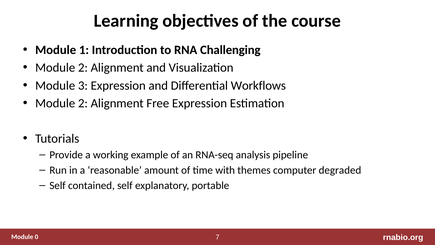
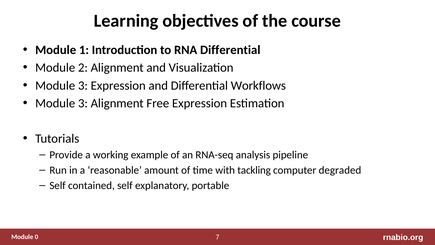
RNA Challenging: Challenging -> Differential (230, 50)
2: 2 -> 3 (83, 103)
themes: themes -> tackling (254, 170)
